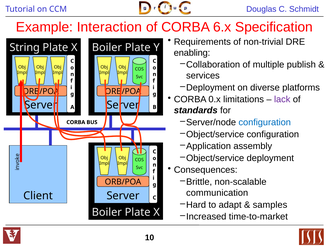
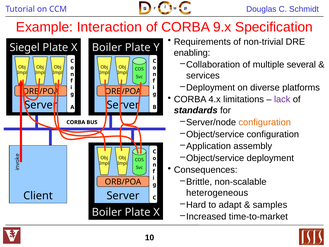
6.x: 6.x -> 9.x (222, 27)
String: String -> Siegel (25, 47)
publish: publish -> several (301, 65)
0.x: 0.x -> 4.x (215, 99)
configuration colour: blue -> orange (265, 122)
communication: communication -> heterogeneous (217, 193)
